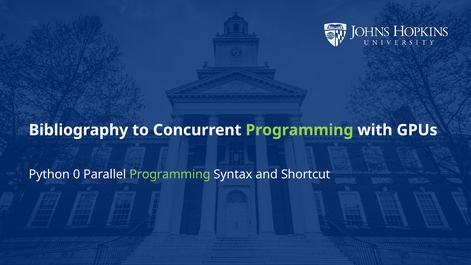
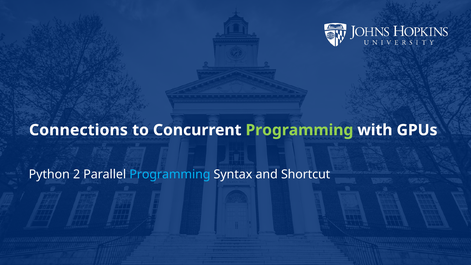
Bibliography: Bibliography -> Connections (78, 130)
0: 0 -> 2 (77, 174)
Programming colour: light green -> light blue (170, 174)
